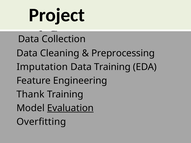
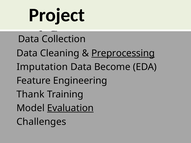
Preprocessing underline: none -> present (123, 53)
Data Training: Training -> Become (112, 67)
Overfitting: Overfitting -> Challenges (41, 122)
